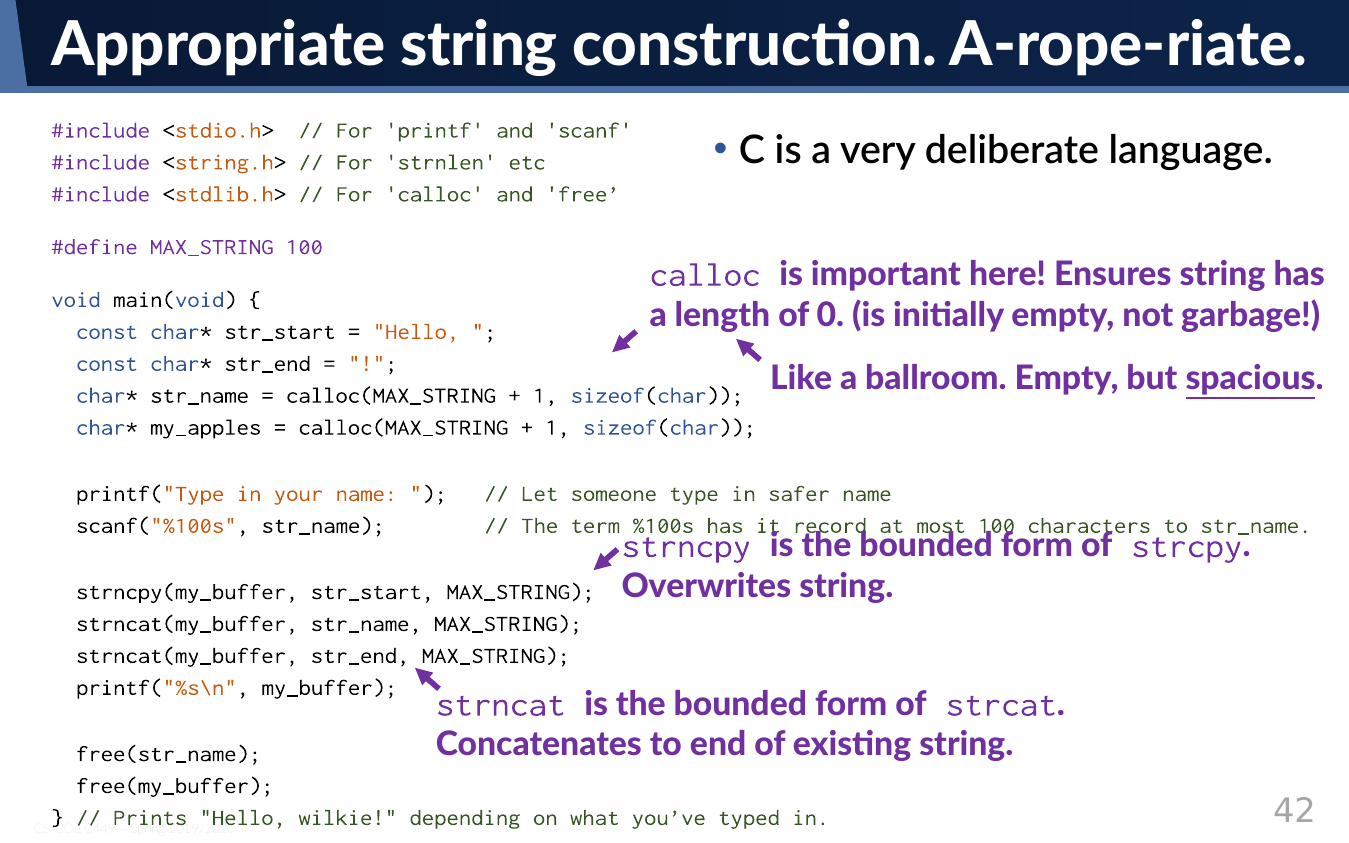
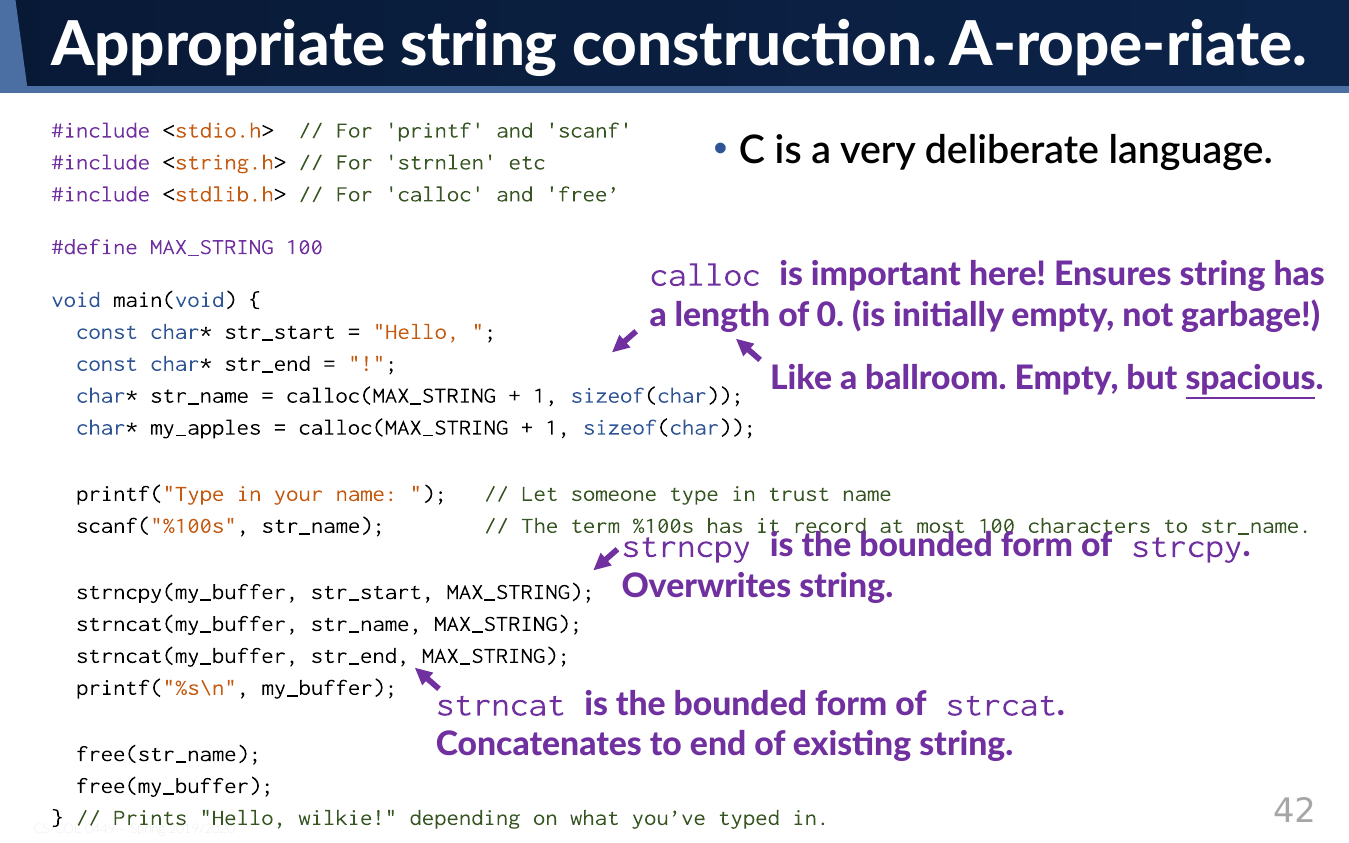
safer: safer -> trust (799, 494)
